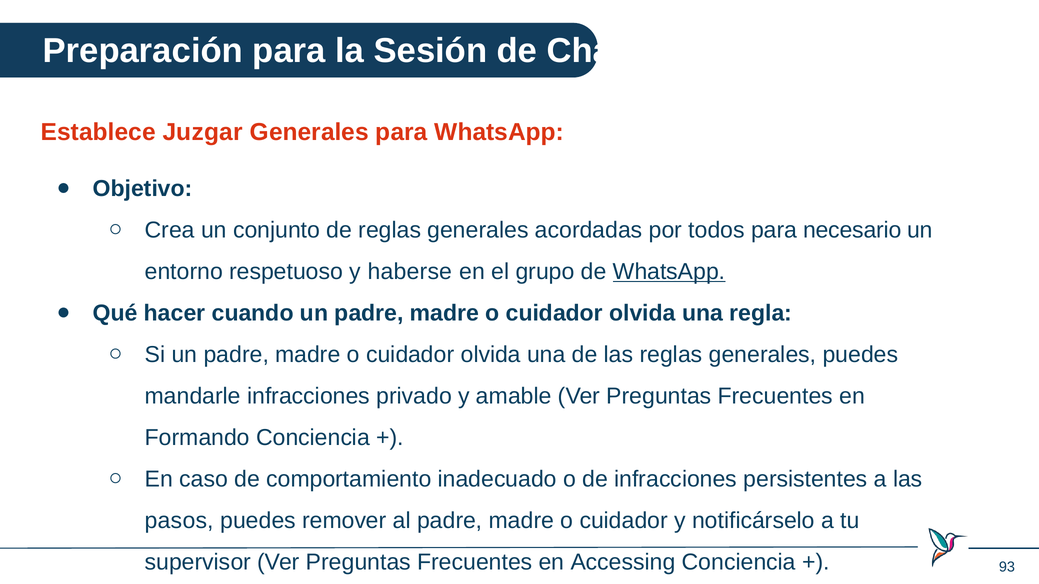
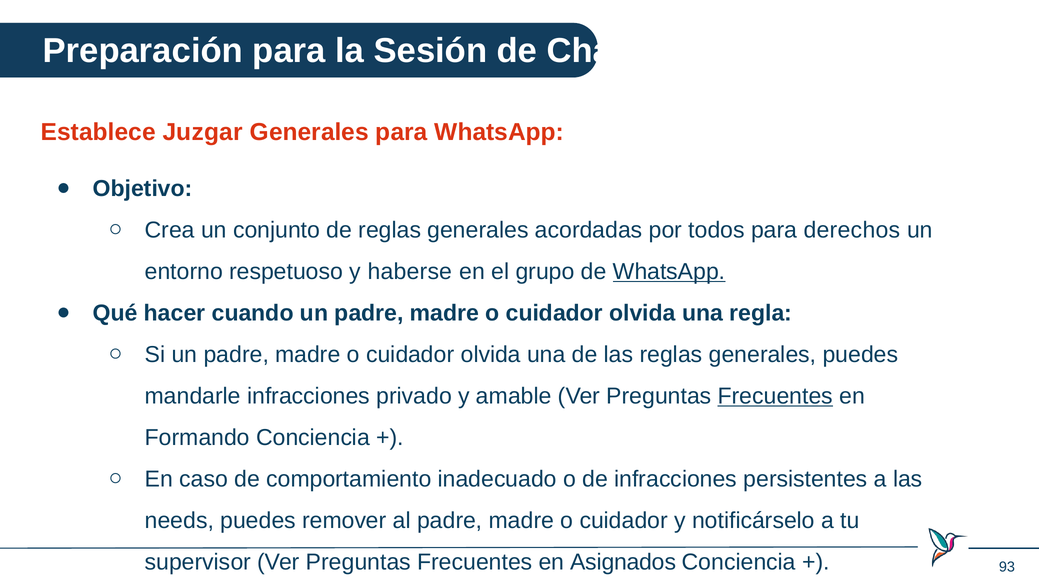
necesario: necesario -> derechos (852, 230)
Frecuentes underline: none -> present (775, 396)
pasos: pasos -> needs (179, 521)
Accessing: Accessing -> Asignados (623, 562)
